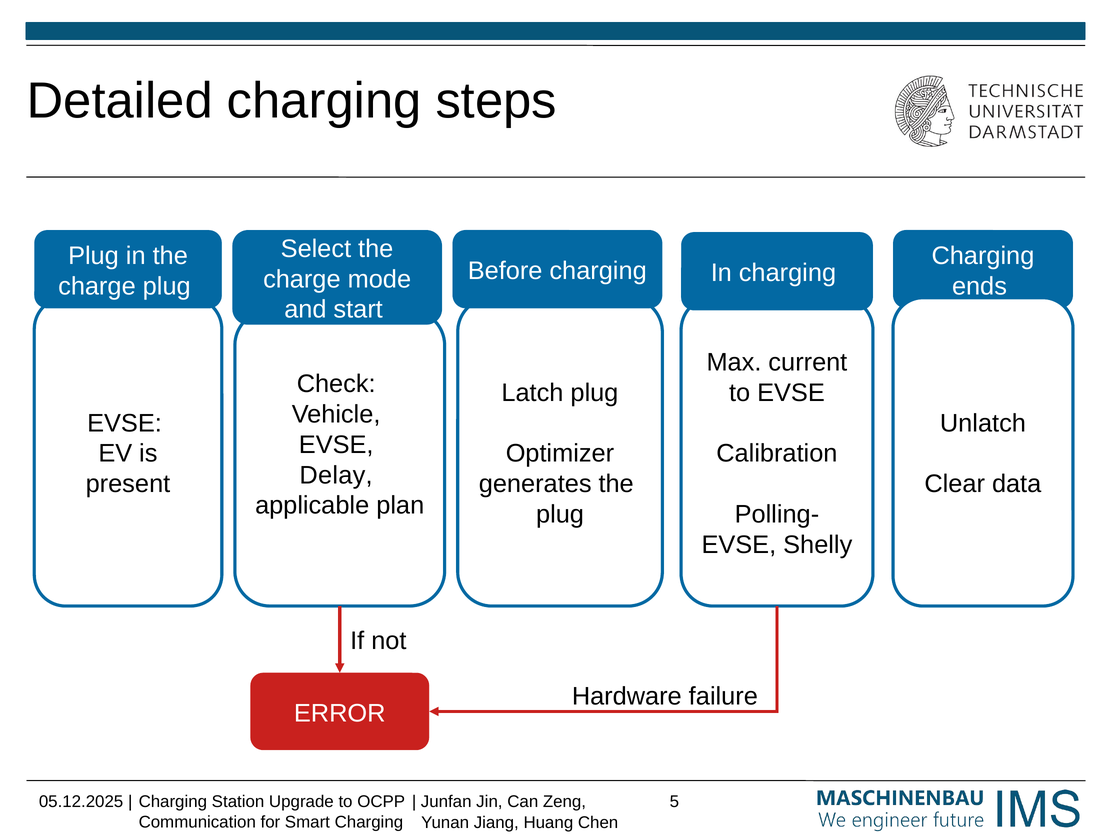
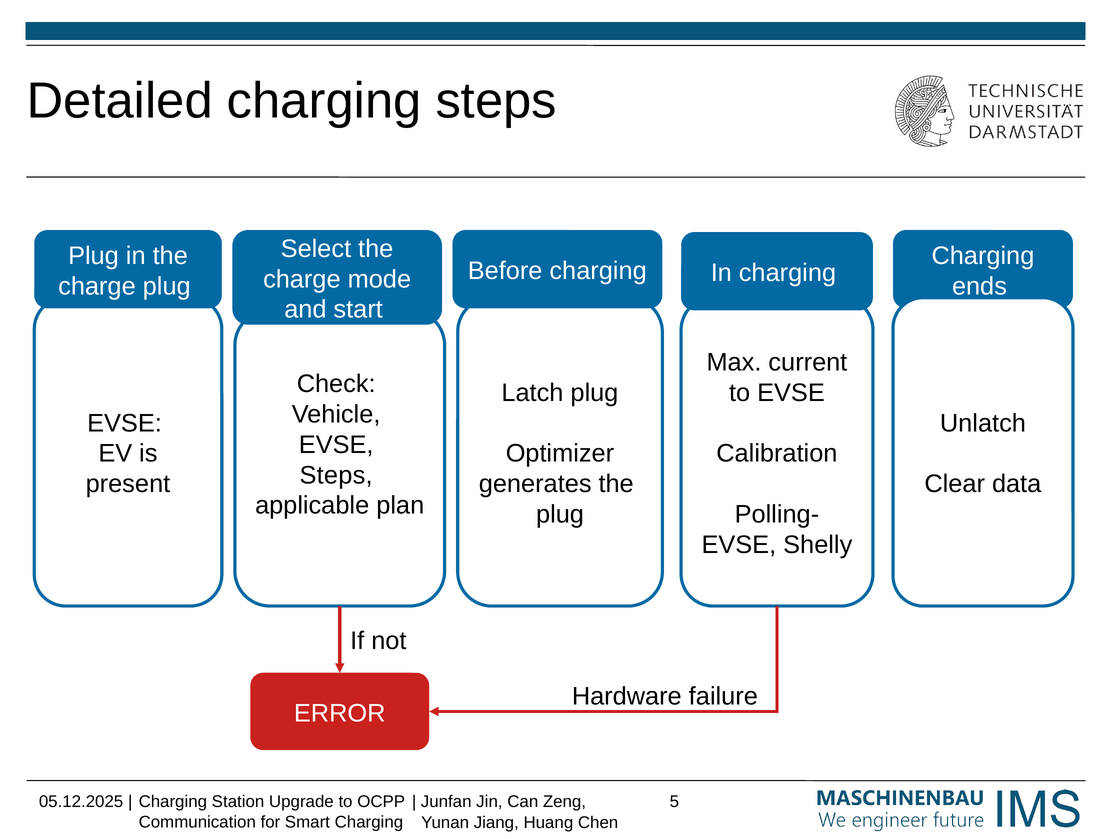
Delay: Delay -> Steps (336, 475)
